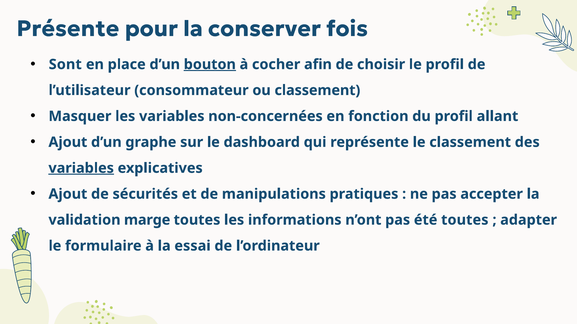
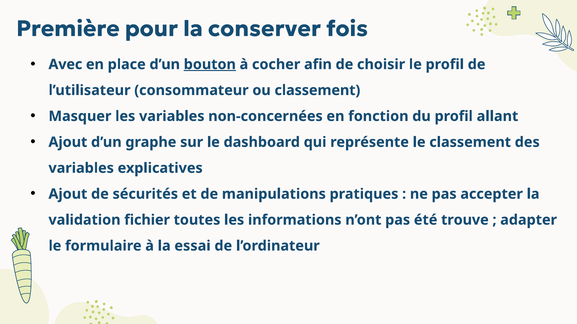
Présente: Présente -> Première (68, 29)
Sont: Sont -> Avec (65, 65)
variables underline: present -> none (81, 168)
marge: marge -> fichier (147, 220)
été toutes: toutes -> trouve (465, 220)
